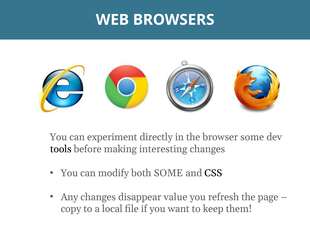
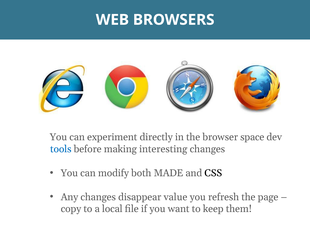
browser some: some -> space (252, 137)
tools colour: black -> blue (61, 149)
both SOME: SOME -> MADE (169, 173)
